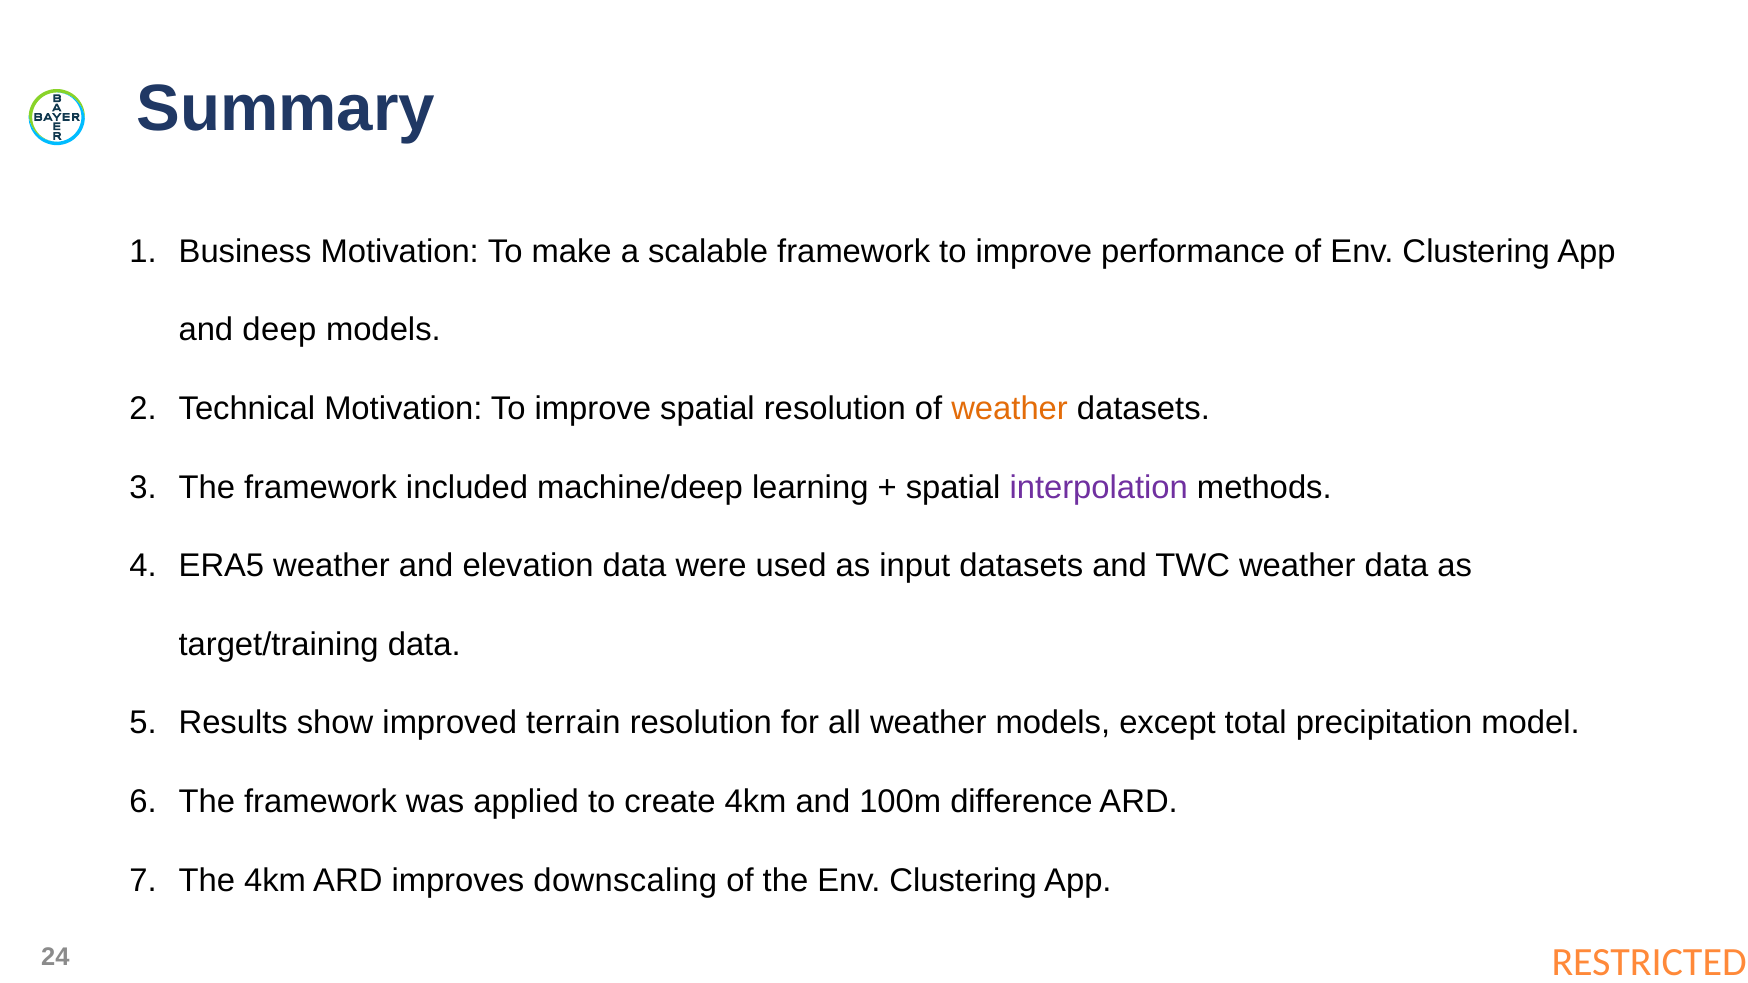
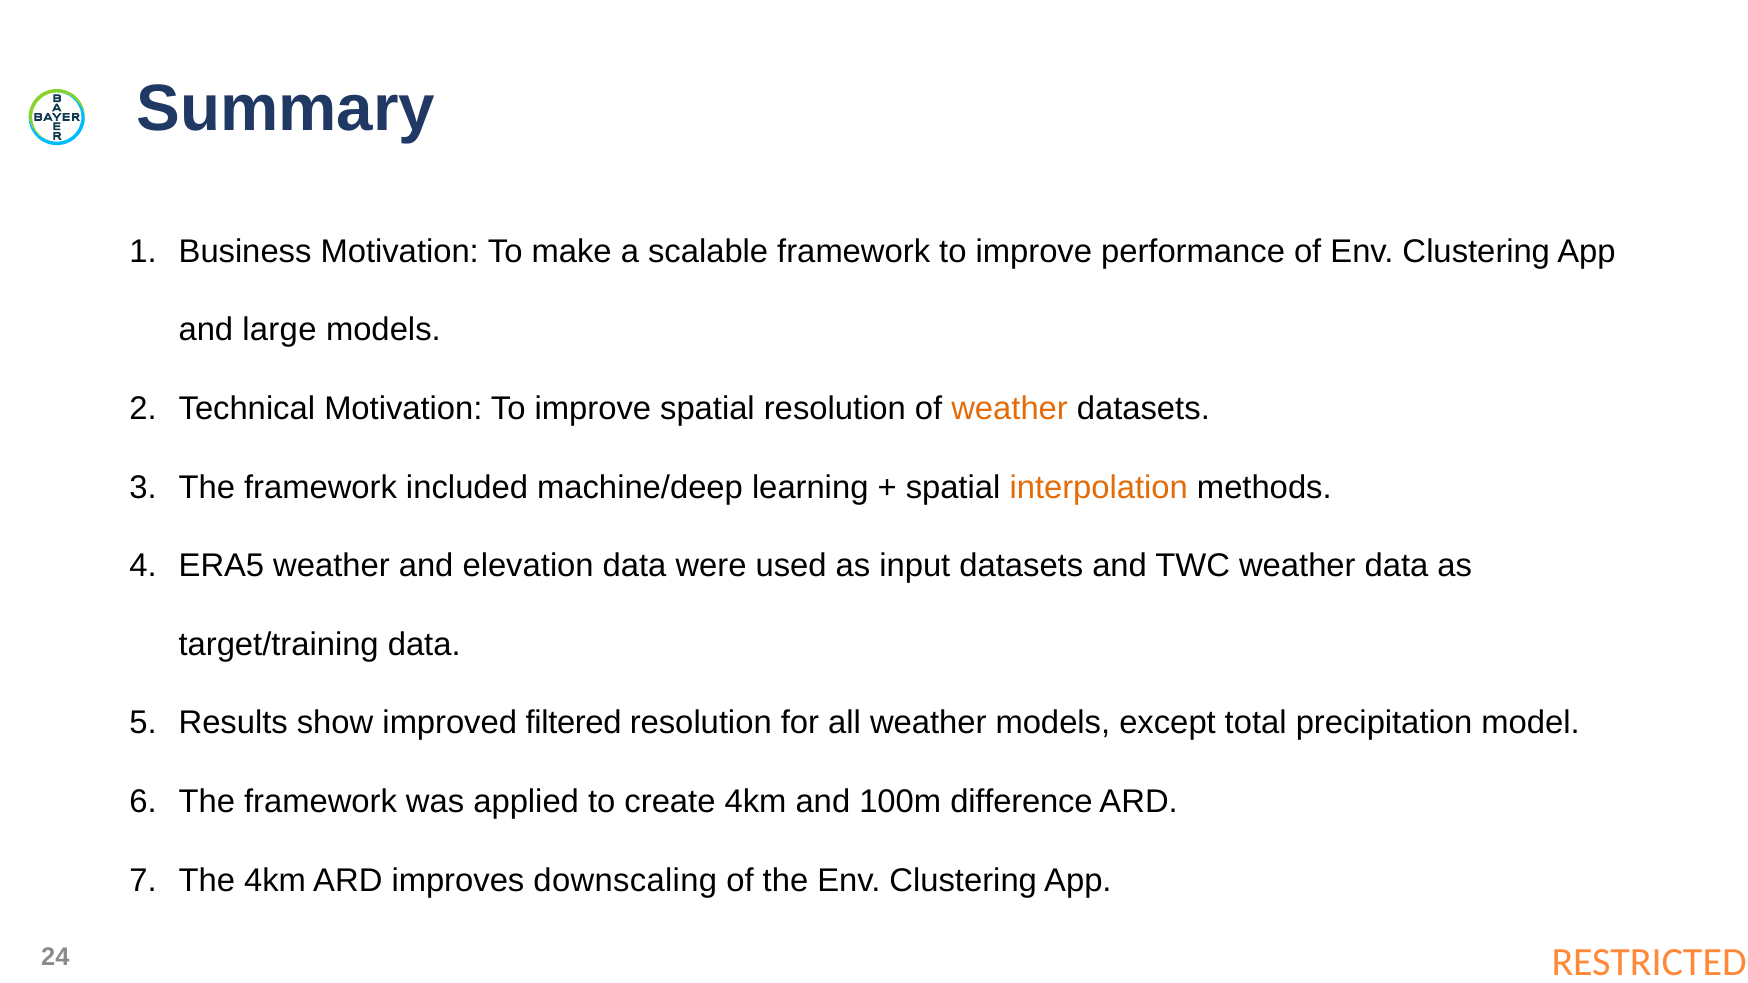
deep: deep -> large (279, 330)
interpolation colour: purple -> orange (1099, 487)
terrain: terrain -> filtered (574, 723)
